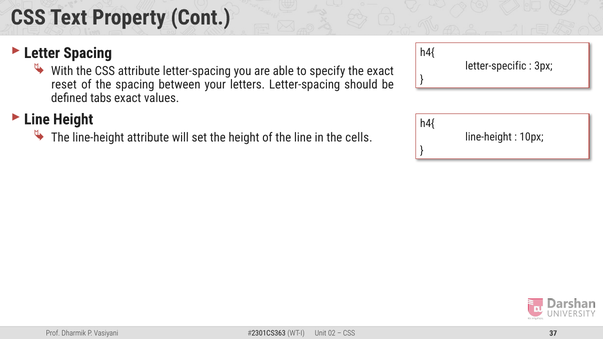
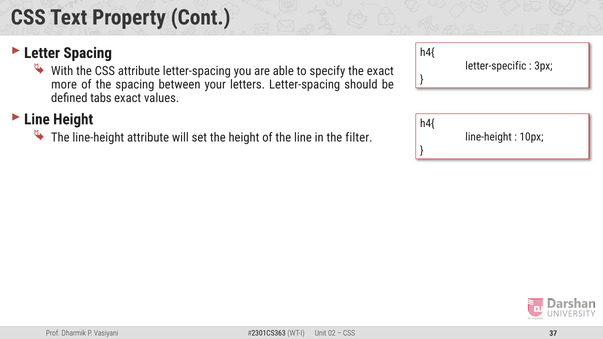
reset: reset -> more (64, 85)
cells: cells -> filter (359, 137)
